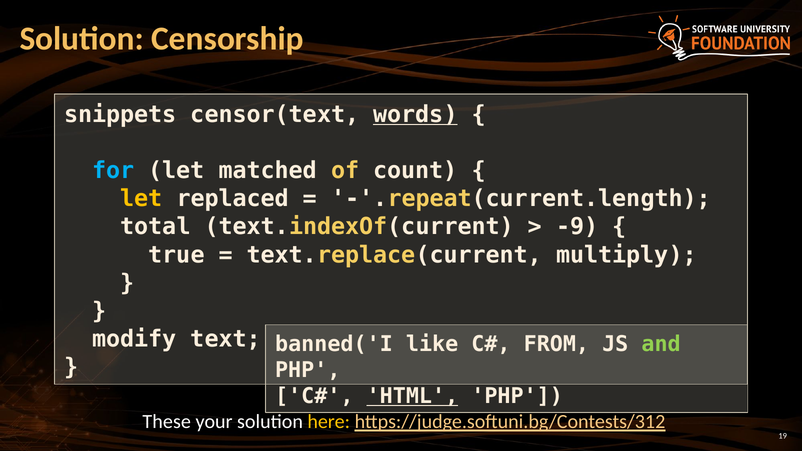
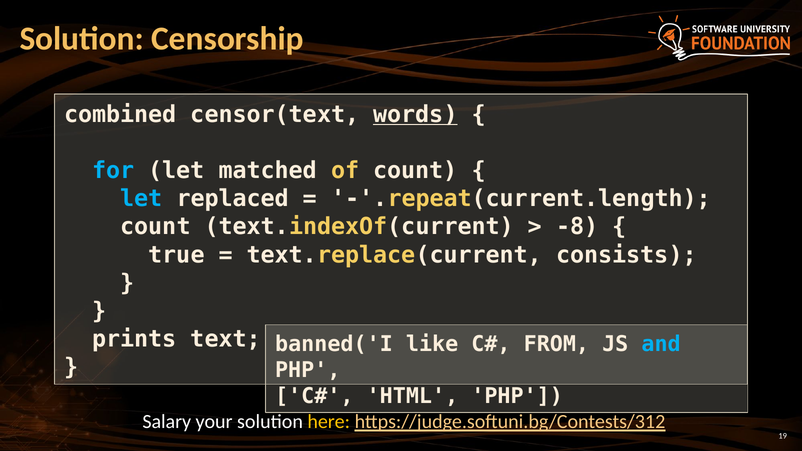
snippets: snippets -> combined (120, 115)
let colour: yellow -> light blue (141, 199)
total: total -> count (155, 227)
-9: -9 -> -8 (577, 227)
multiply: multiply -> consists (626, 255)
modify: modify -> prints (134, 339)
and colour: light green -> light blue (661, 344)
HTML underline: present -> none (412, 396)
These: These -> Salary (167, 422)
